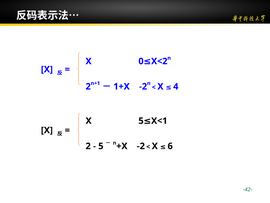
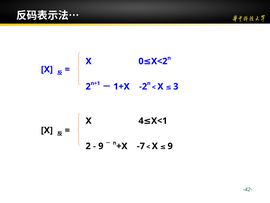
4: 4 -> 3 (176, 86)
X 5: 5 -> 4 (141, 121)
5: 5 -> 9 (101, 146)
-2: -2 -> -7 (141, 146)
6: 6 -> 9 (170, 146)
